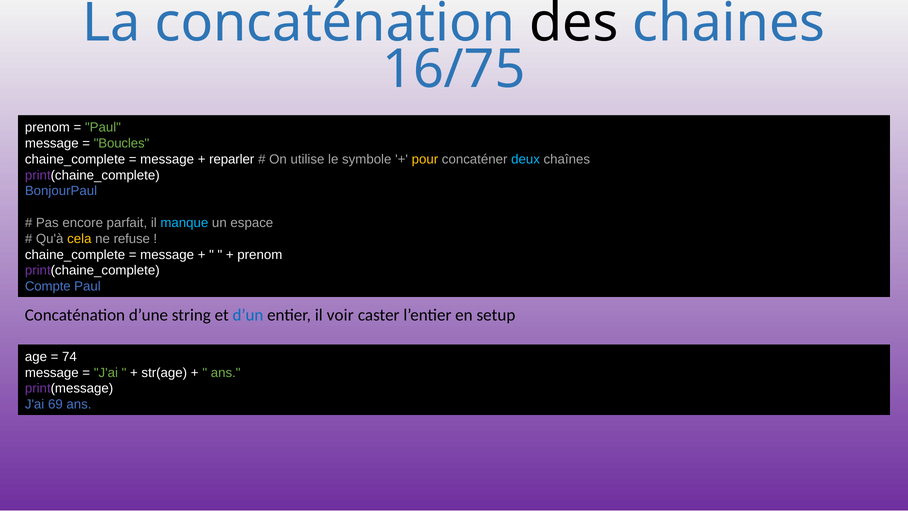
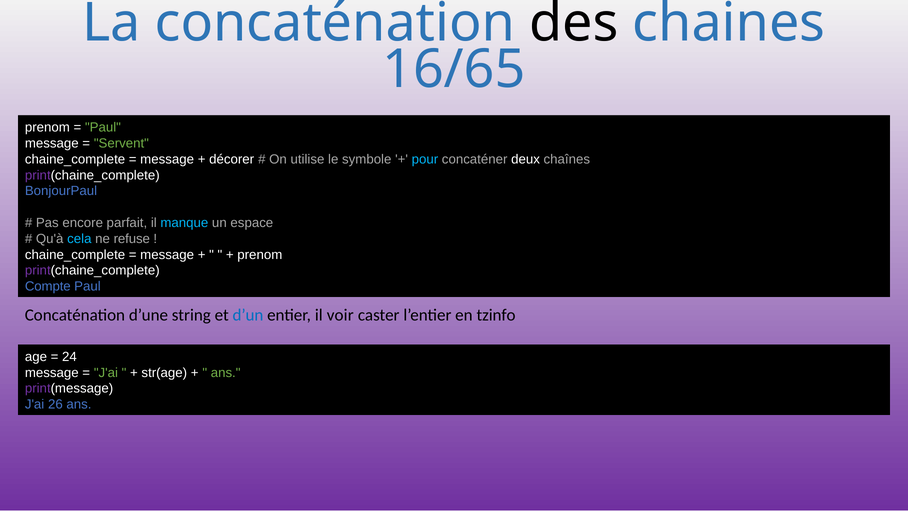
16/75: 16/75 -> 16/65 (454, 69)
Boucles: Boucles -> Servent (121, 143)
reparler: reparler -> décorer (232, 159)
pour colour: yellow -> light blue (425, 159)
deux colour: light blue -> white (526, 159)
cela colour: yellow -> light blue (79, 239)
setup: setup -> tzinfo (496, 315)
74: 74 -> 24 (69, 357)
69: 69 -> 26 (55, 404)
